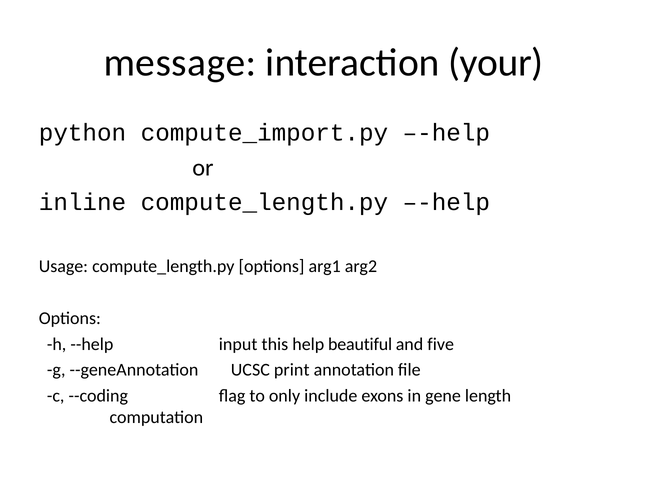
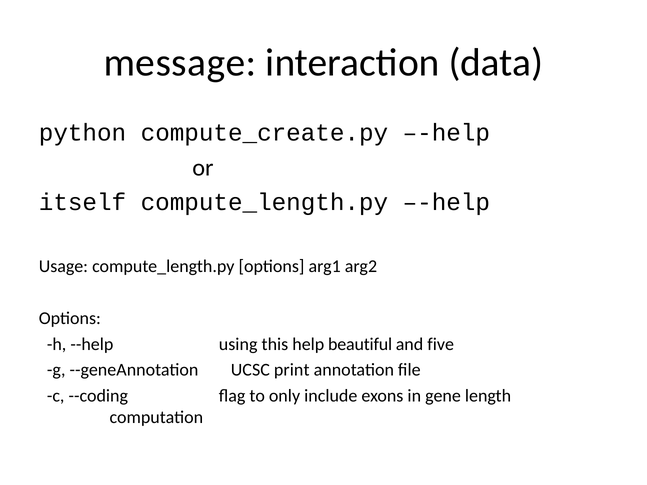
your: your -> data (496, 63)
compute_import.py: compute_import.py -> compute_create.py (264, 133)
inline: inline -> itself (82, 203)
input: input -> using (238, 344)
